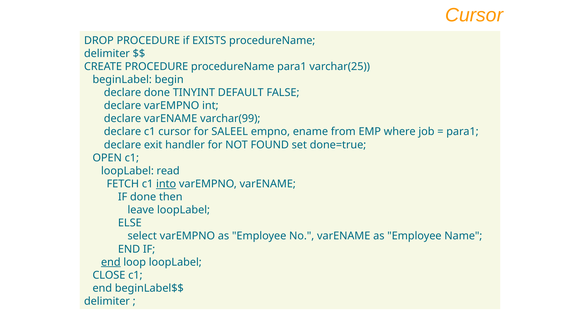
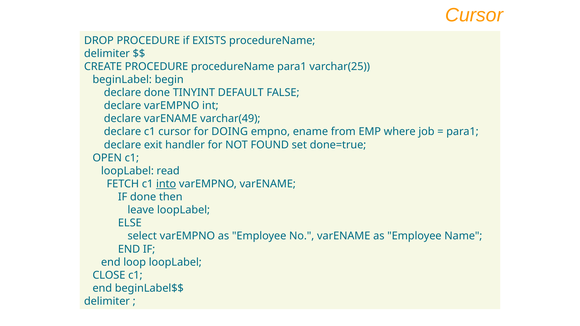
varchar(99: varchar(99 -> varchar(49 (230, 119)
SALEEL: SALEEL -> DOING (230, 132)
end underline: present -> none (111, 262)
